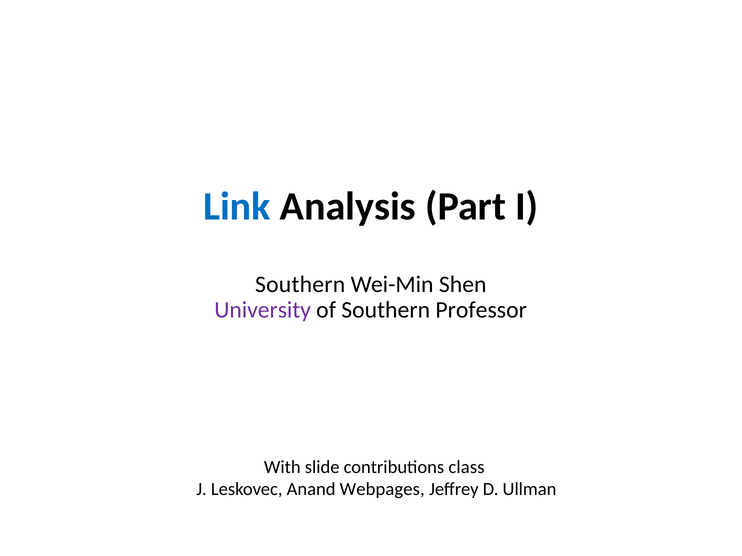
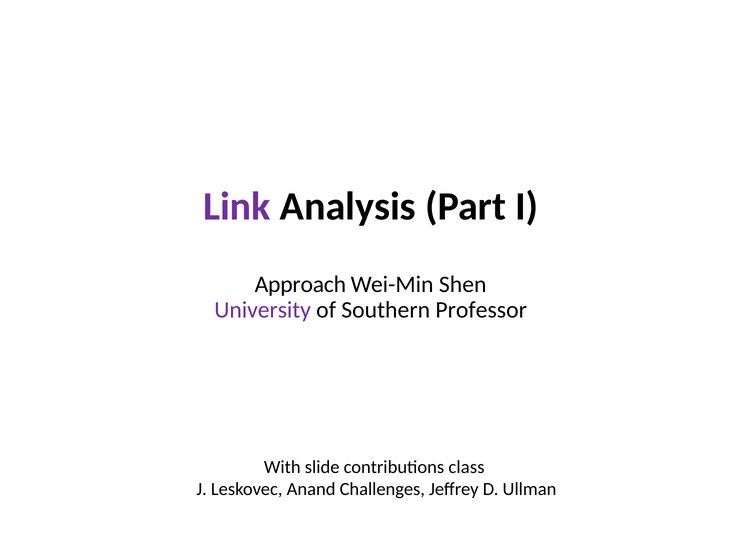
Link colour: blue -> purple (237, 207)
Southern: Southern -> Approach (300, 285)
Webpages: Webpages -> Challenges (382, 490)
